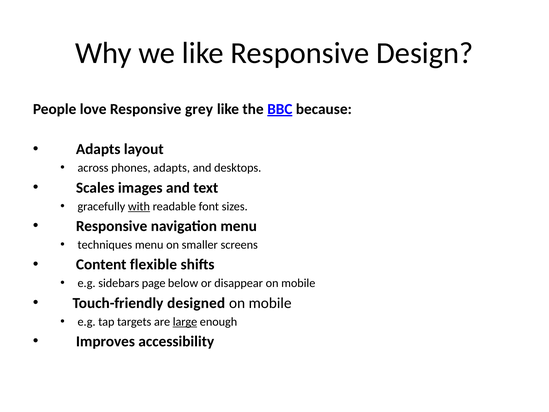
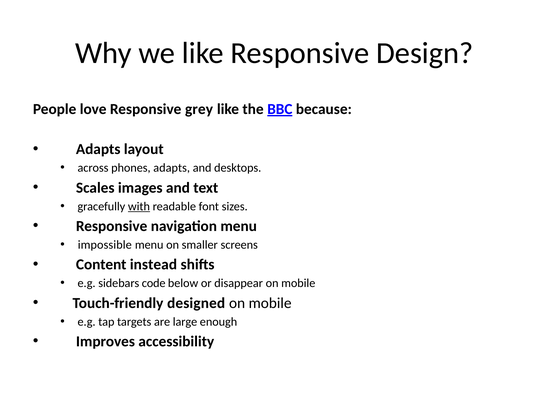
techniques: techniques -> impossible (105, 245)
flexible: flexible -> instead (153, 264)
page: page -> code (154, 283)
large underline: present -> none (185, 322)
